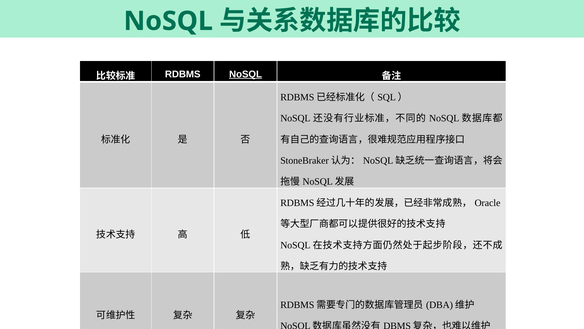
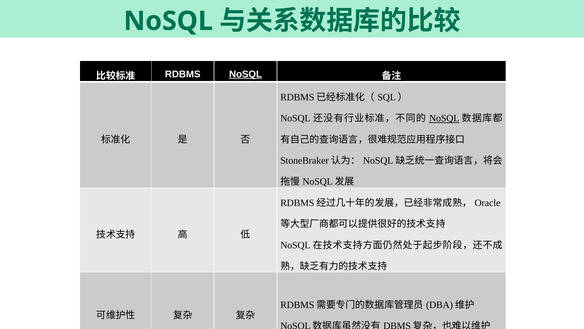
NoSQL underline: none -> present (444, 118)
